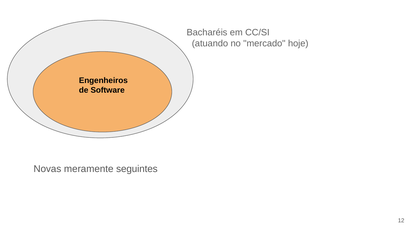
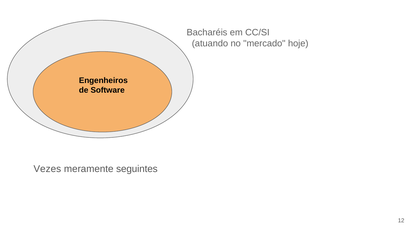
Novas: Novas -> Vezes (47, 169)
